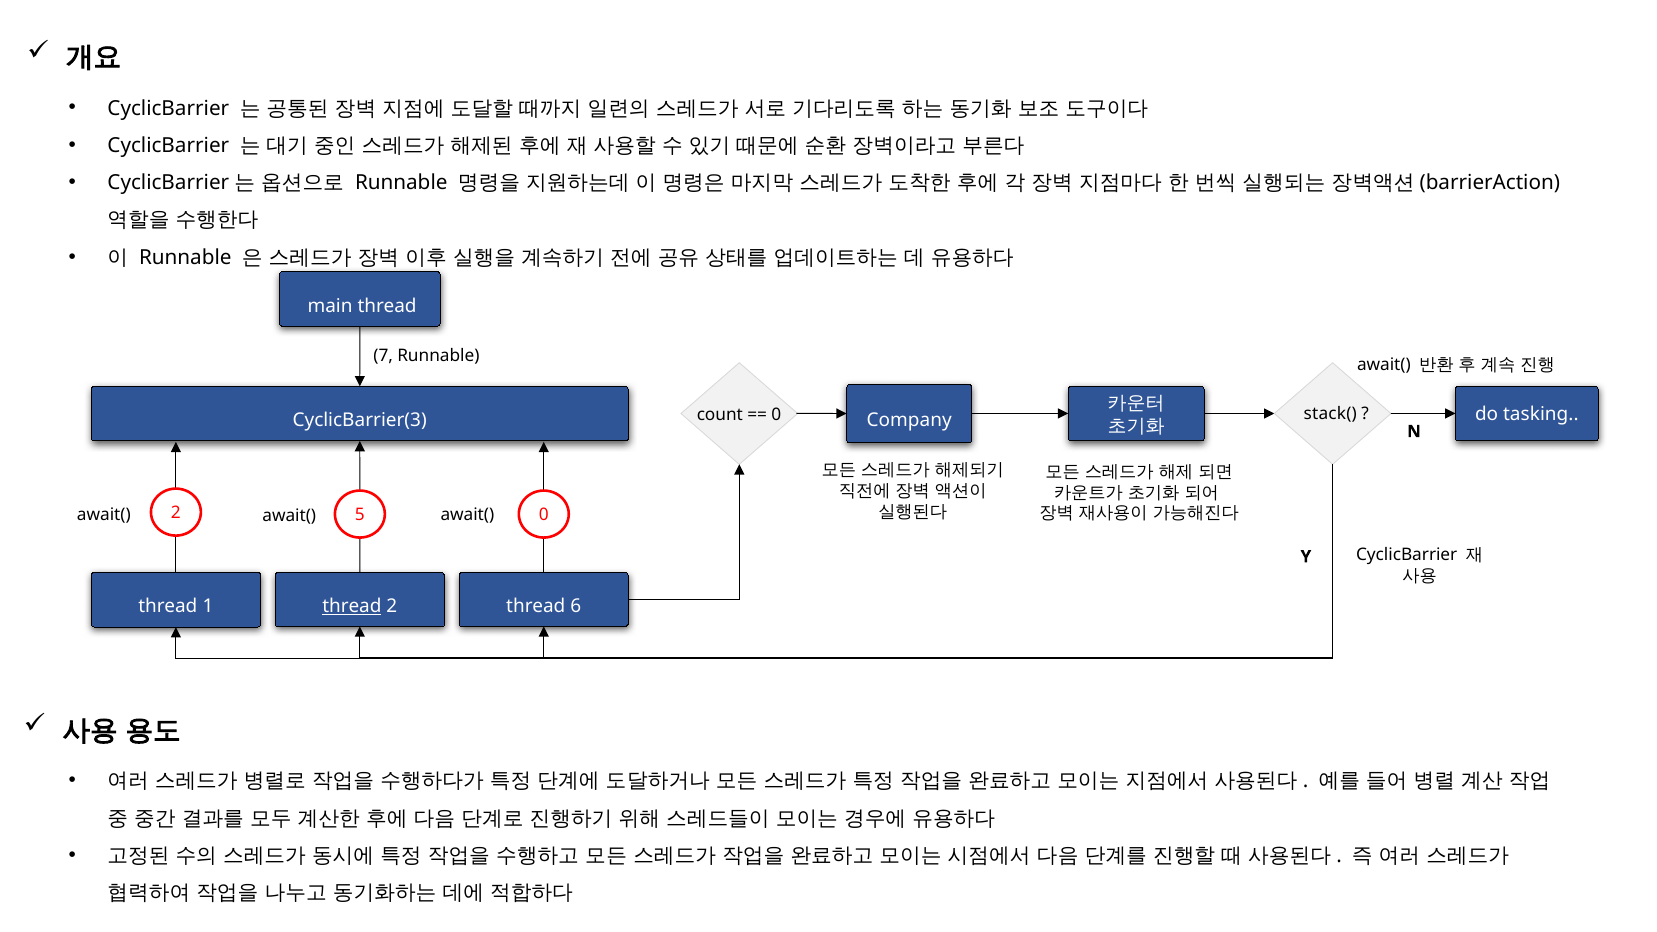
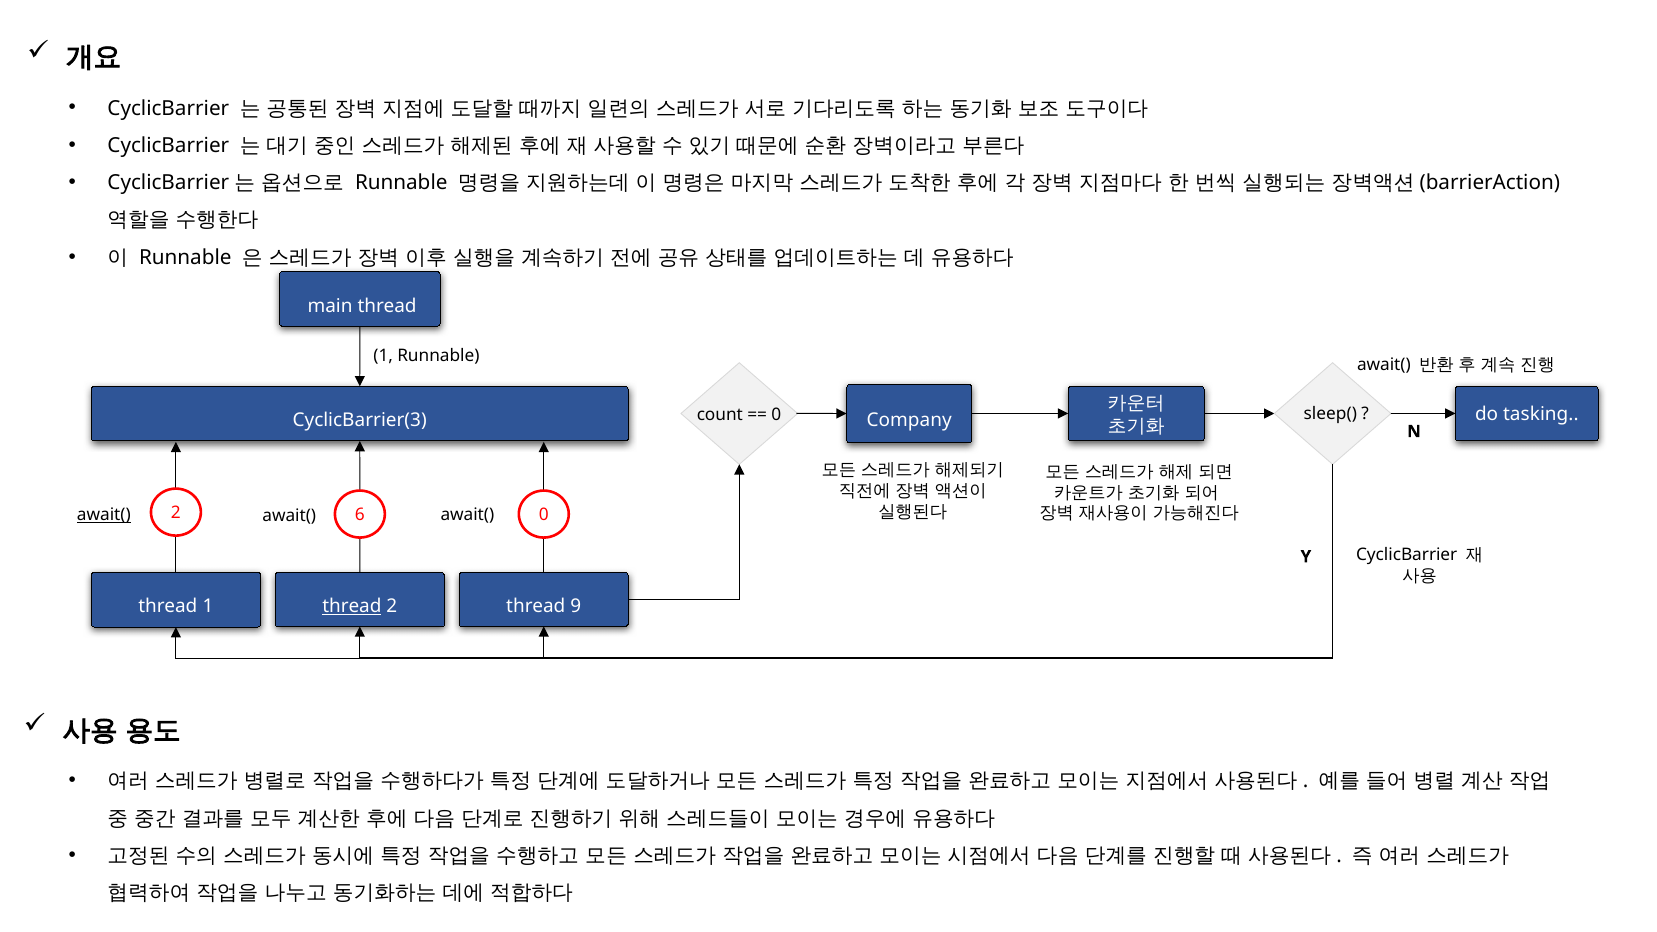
7: 7 -> 1 (383, 356)
stack(: stack( -> sleep( (1330, 414)
5: 5 -> 6 (360, 515)
await( underline: none -> present (104, 515)
6: 6 -> 9 (576, 606)
